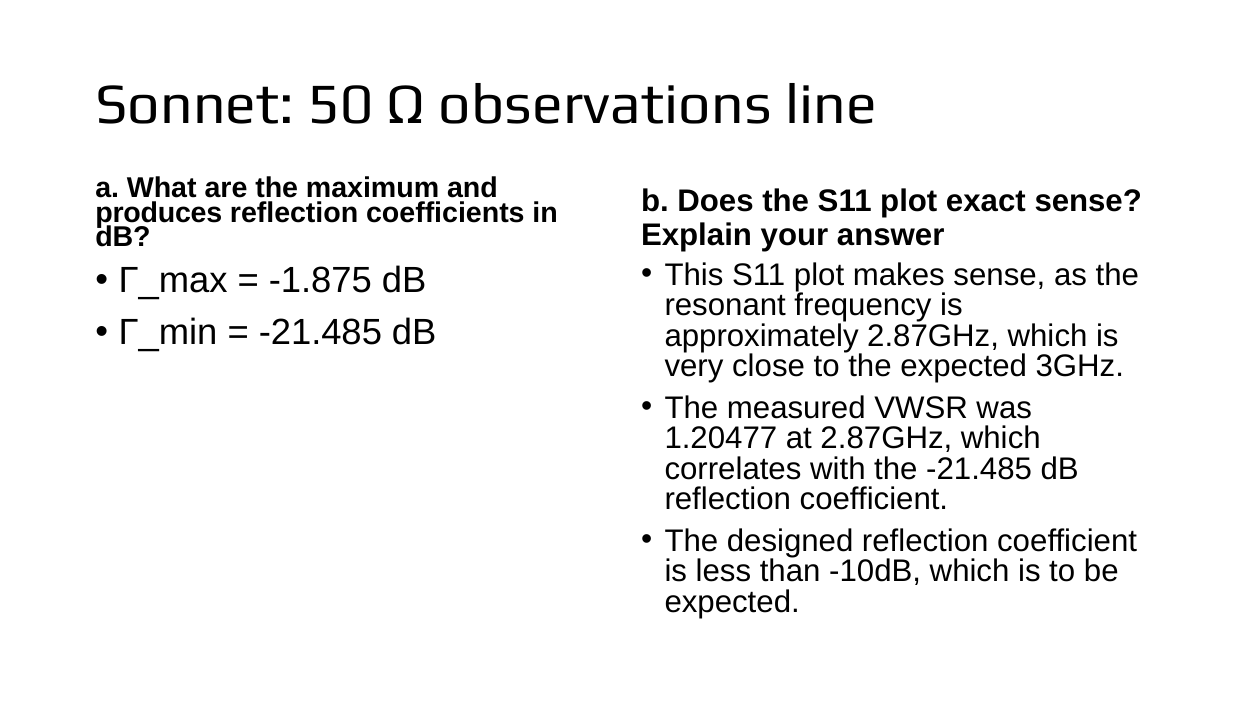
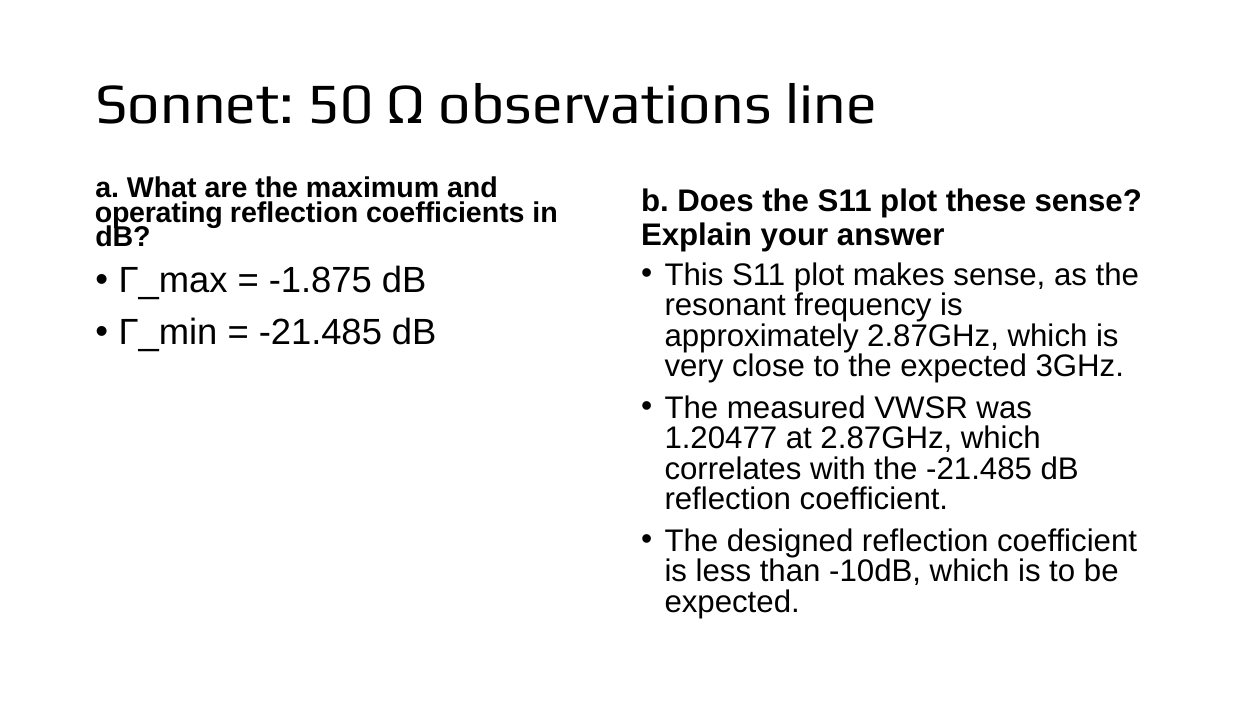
exact: exact -> these (986, 201)
produces: produces -> operating (159, 213)
